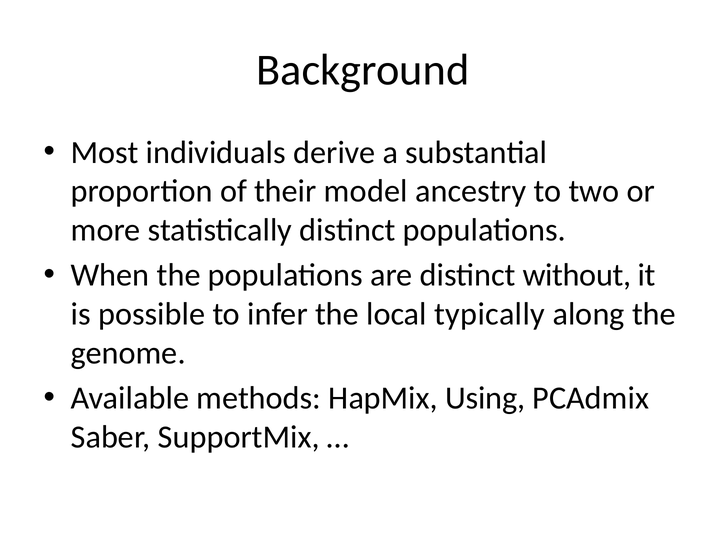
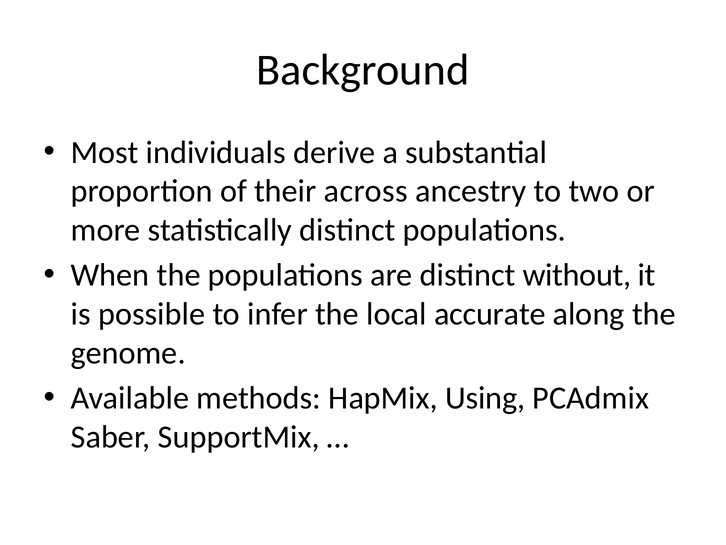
model: model -> across (366, 191)
typically: typically -> accurate (490, 314)
